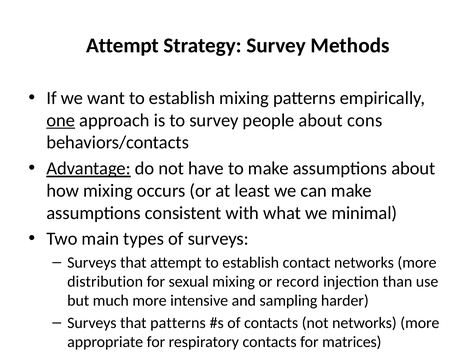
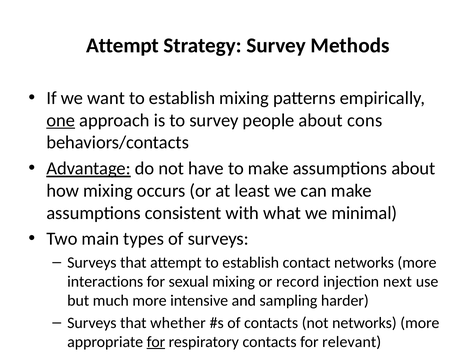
distribution: distribution -> interactions (105, 282)
than: than -> next (397, 282)
that patterns: patterns -> whether (178, 323)
for underline: none -> present (156, 342)
matrices: matrices -> relevant (352, 342)
